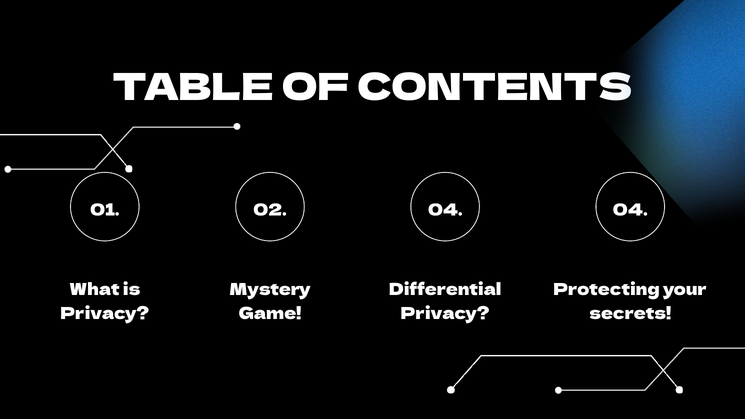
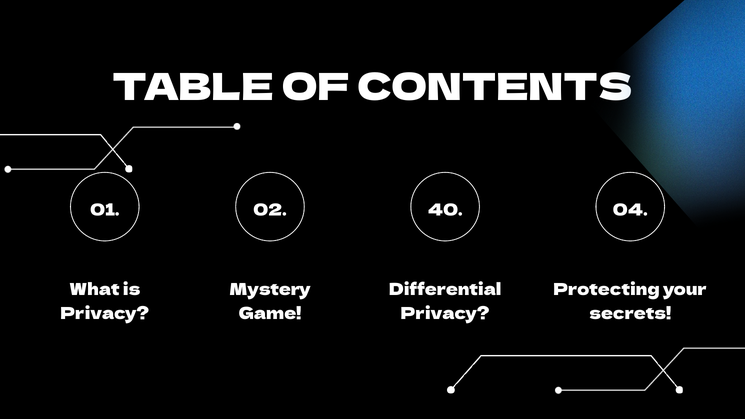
02 04: 04 -> 40 (445, 210)
